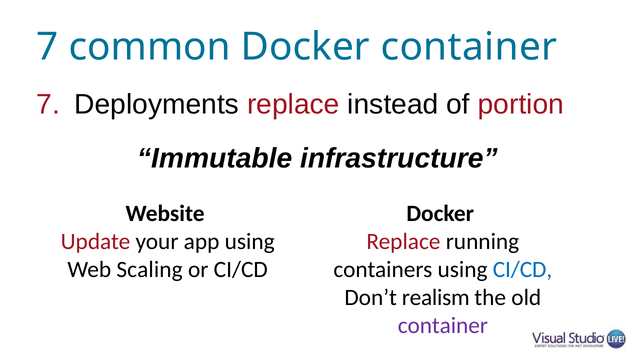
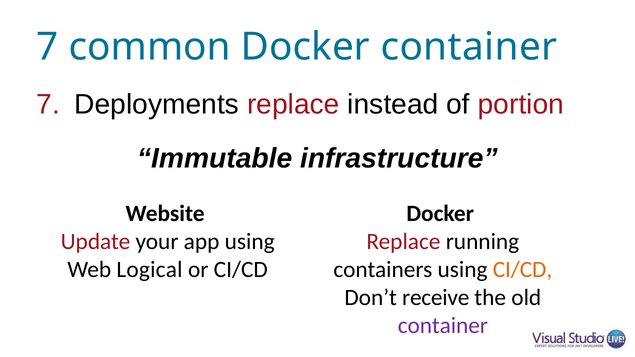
Scaling: Scaling -> Logical (149, 270)
CI/CD colour: blue -> orange (522, 270)
realism: realism -> receive (436, 298)
